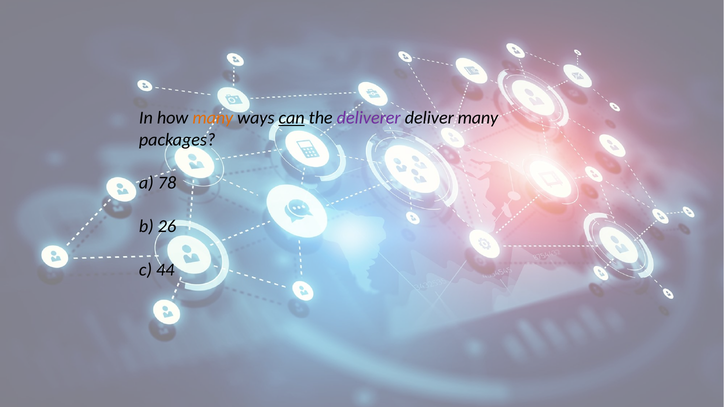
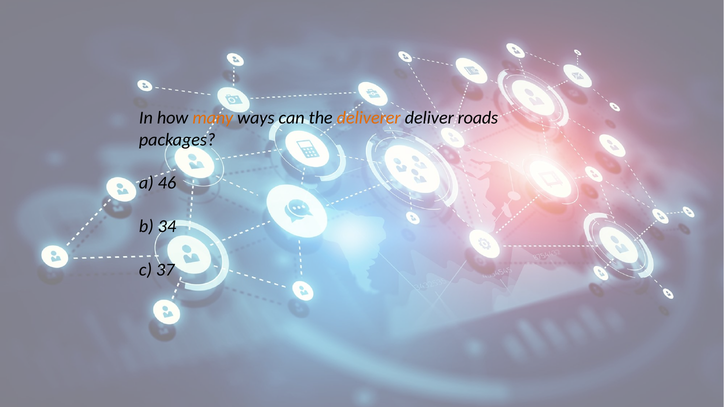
can underline: present -> none (292, 118)
deliverer colour: purple -> orange (369, 118)
deliver many: many -> roads (478, 118)
78: 78 -> 46 (167, 183)
26: 26 -> 34 (167, 227)
44: 44 -> 37 (165, 270)
